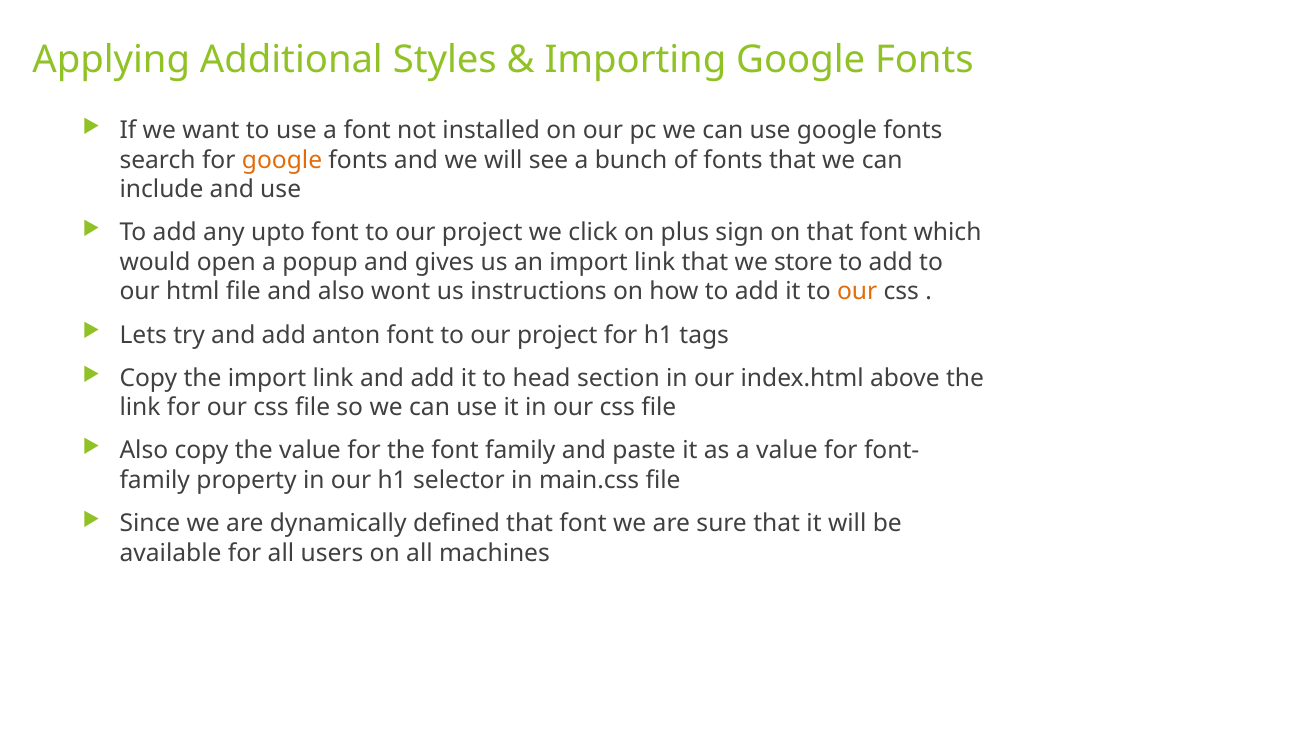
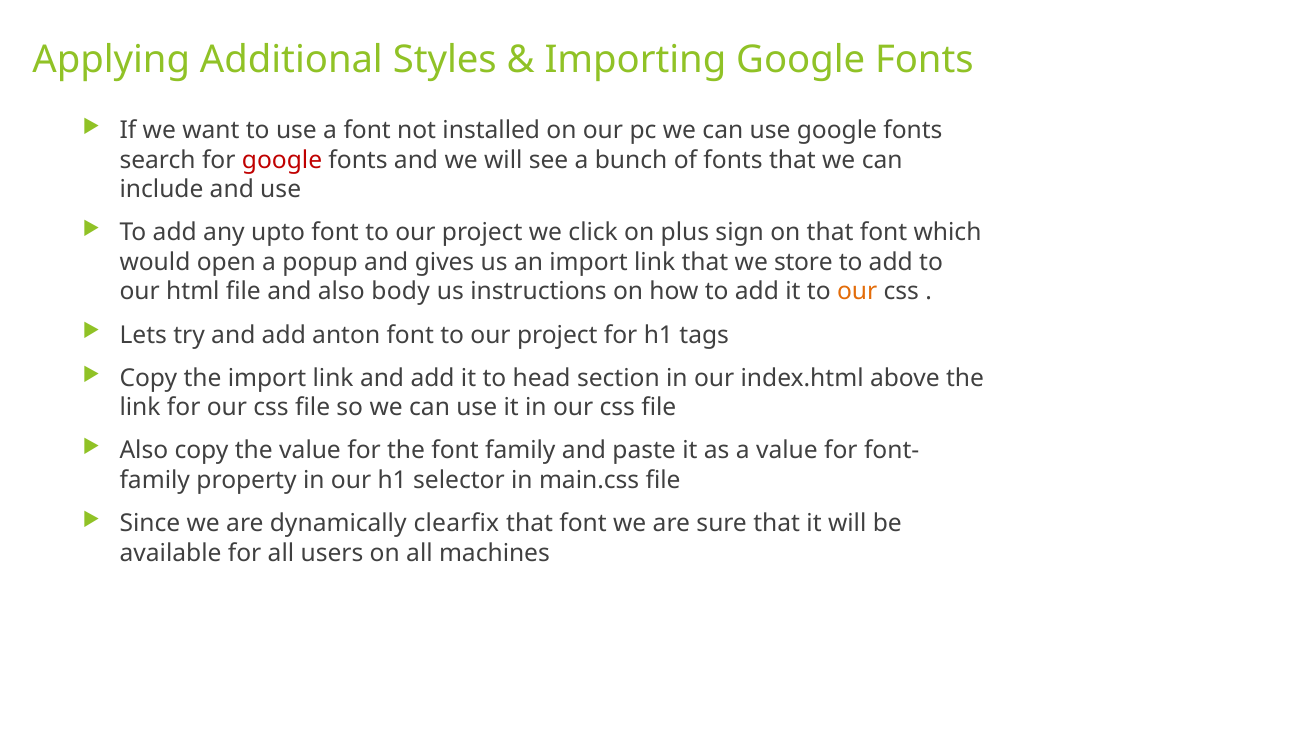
google colour: orange -> red (282, 160)
wont: wont -> body (401, 292)
defined: defined -> clearfix (456, 524)
